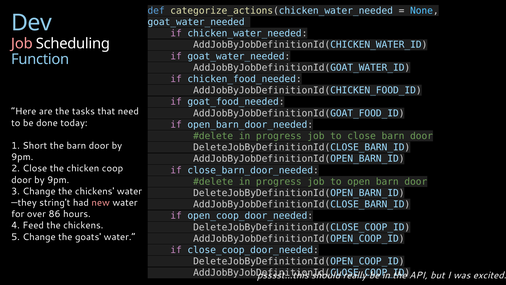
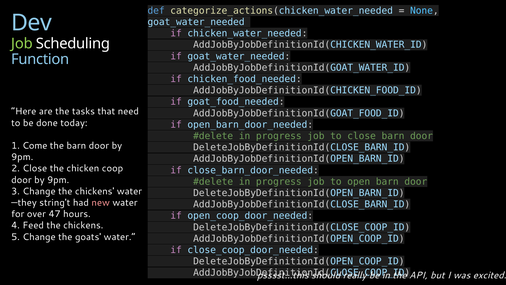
Job colour: pink -> light green (22, 43)
Short: Short -> Come (35, 146)
86: 86 -> 47 (55, 214)
